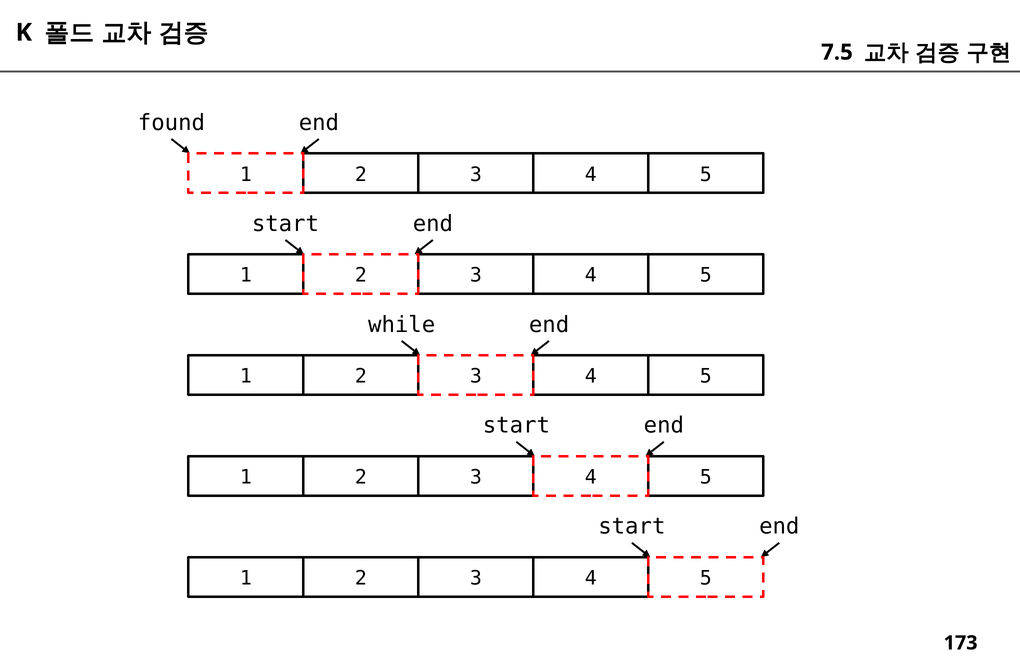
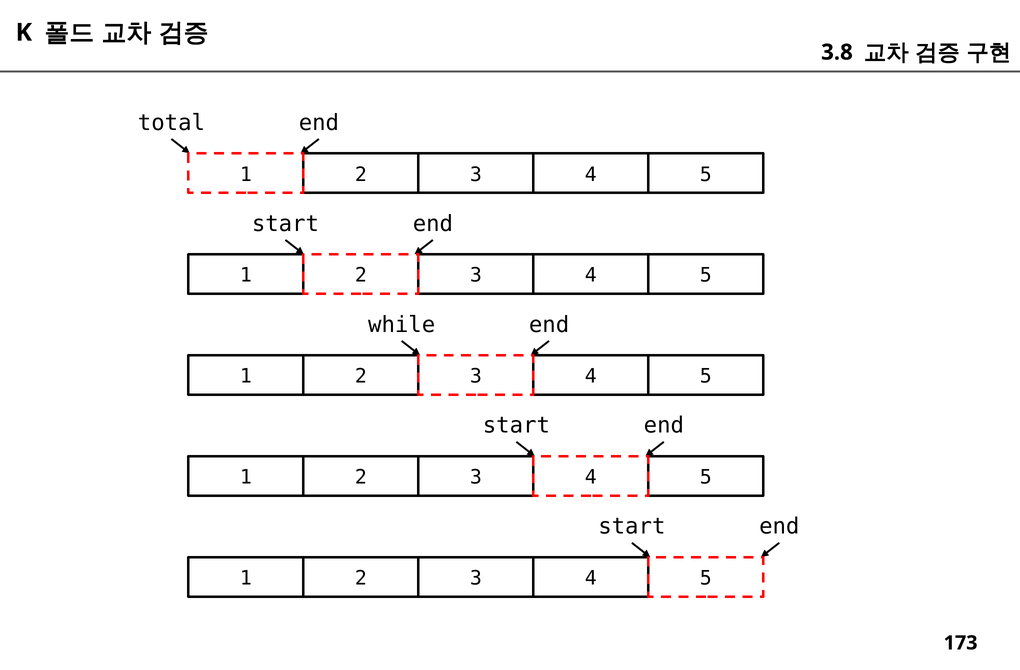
7.5: 7.5 -> 3.8 (837, 52)
found: found -> total (171, 123)
